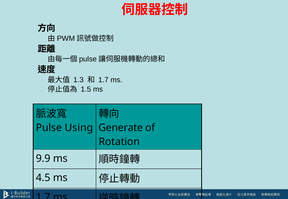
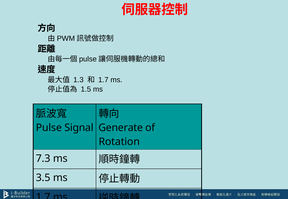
Using: Using -> Signal (79, 128)
9.9: 9.9 -> 7.3 (43, 159)
4.5: 4.5 -> 3.5 (43, 178)
